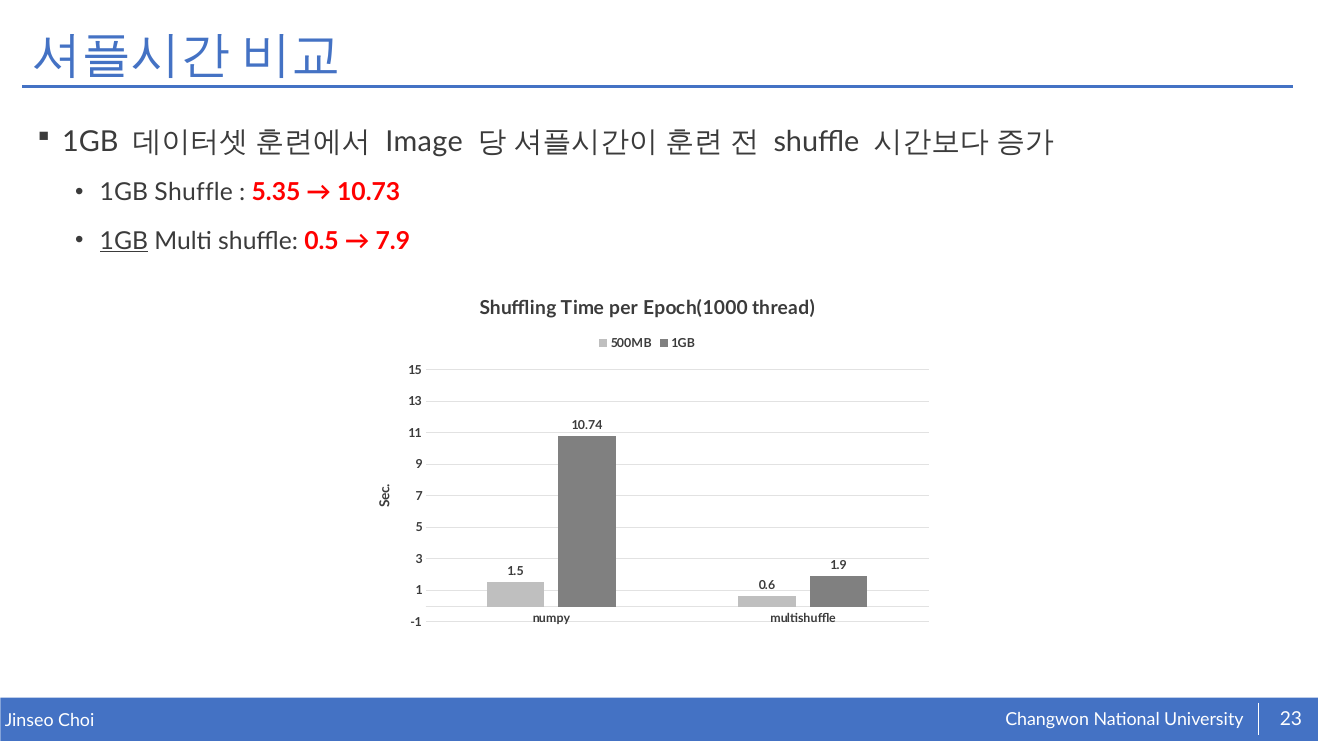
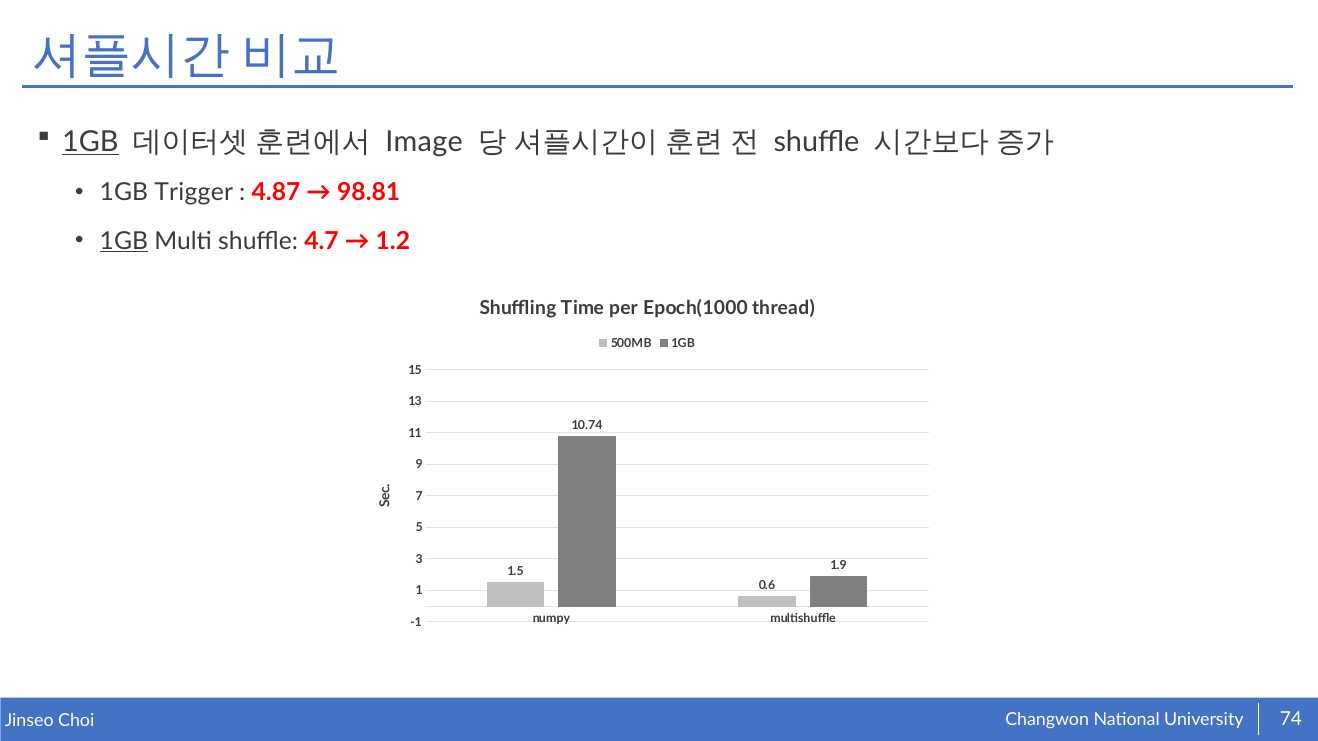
1GB underline: none -> present (90, 142)
1GB Shuffle: Shuffle -> Trigger (194, 193)
5.35: 5.35 -> 4.87 (276, 193)
10.73: 10.73 -> 98.81 (369, 193)
0.5: 0.5 -> 4.7 (322, 241)
7.9: 7.9 -> 1.2 (393, 241)
23: 23 -> 74 (1291, 720)
